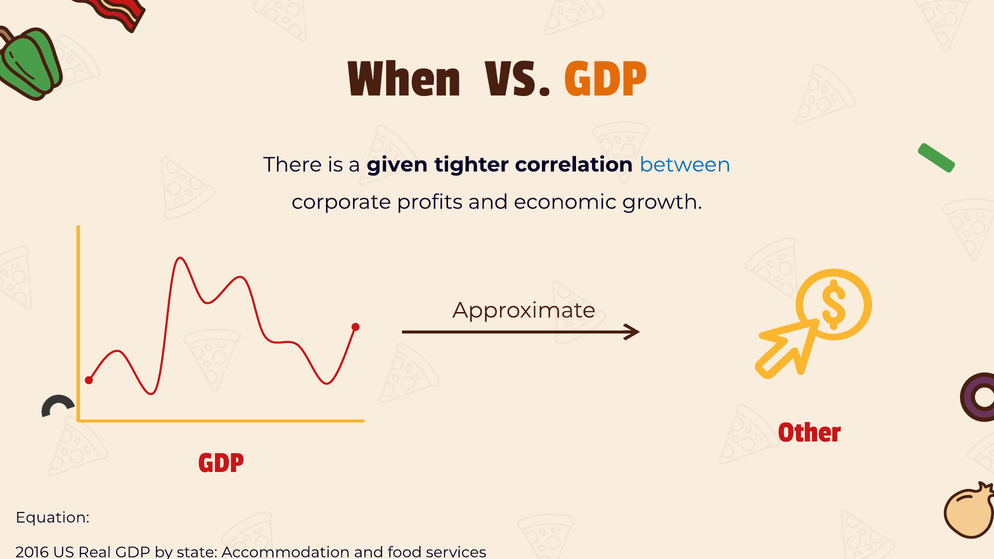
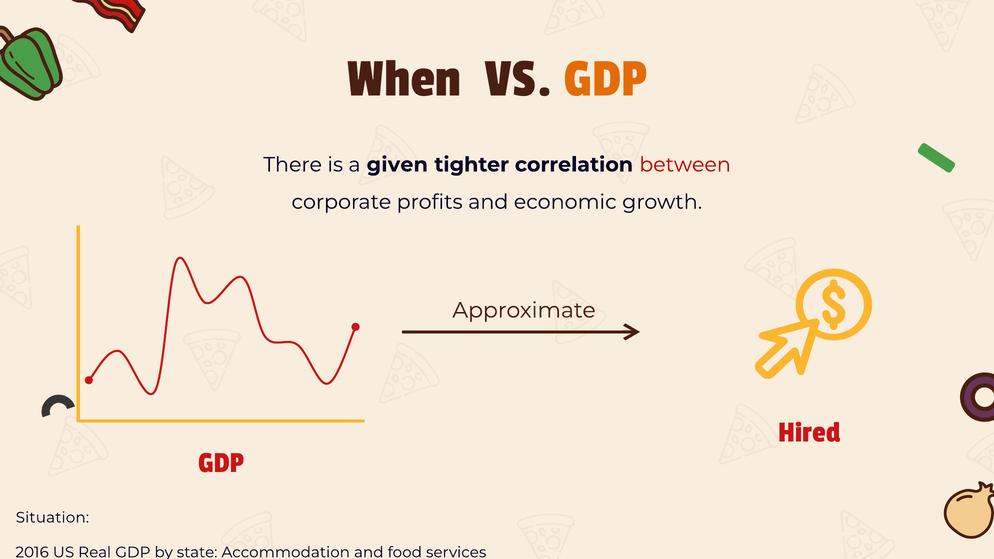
between colour: blue -> red (685, 165)
Other: Other -> Hired (809, 432)
Equation: Equation -> Situation (52, 518)
